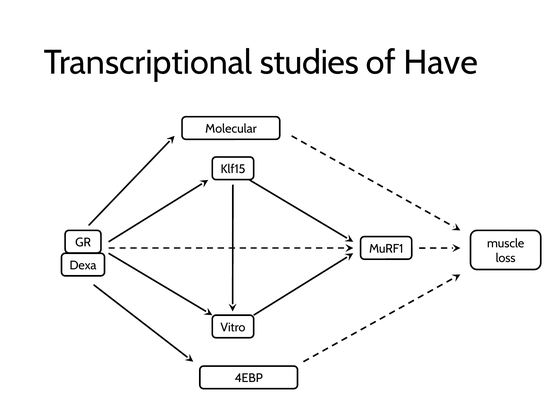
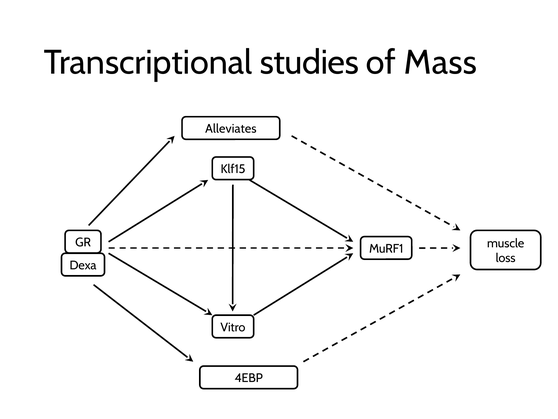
Have: Have -> Mass (440, 62)
Molecular: Molecular -> Alleviates (231, 129)
